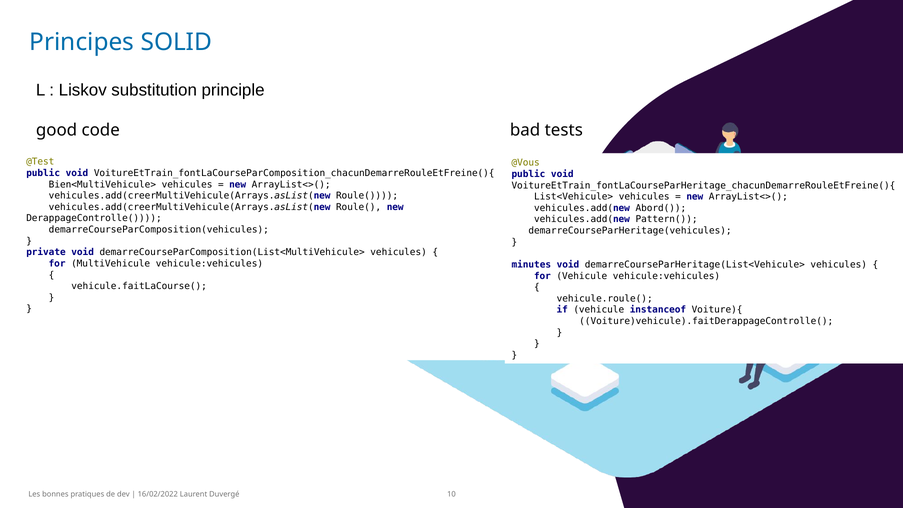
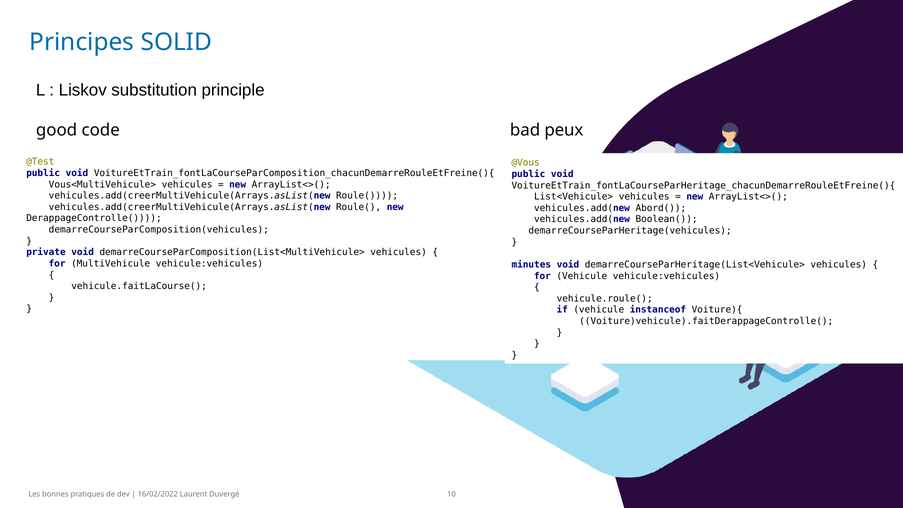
tests: tests -> peux (564, 130)
Bien<MultiVehicule>: Bien<MultiVehicule> -> Vous<MultiVehicule> (102, 184)
Pattern(: Pattern( -> Boolean( (667, 219)
